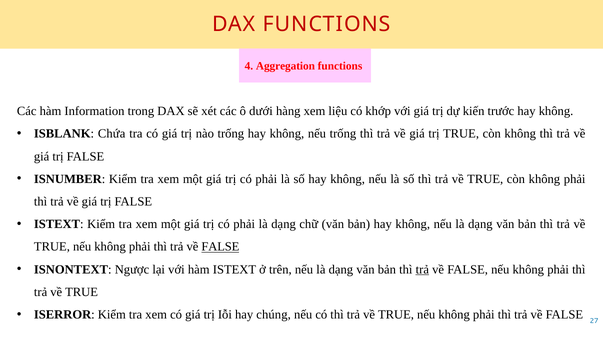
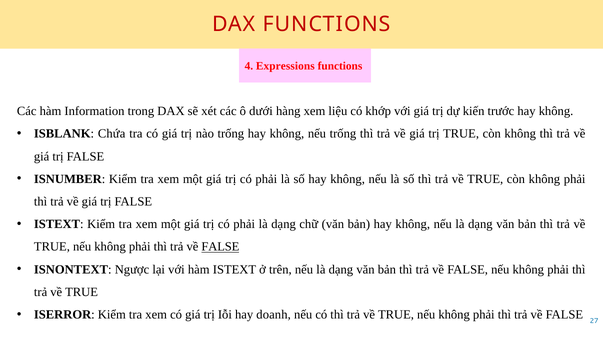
Aggregation: Aggregation -> Expressions (285, 66)
trả underline: present -> none (422, 270)
chúng: chúng -> doanh (274, 315)
